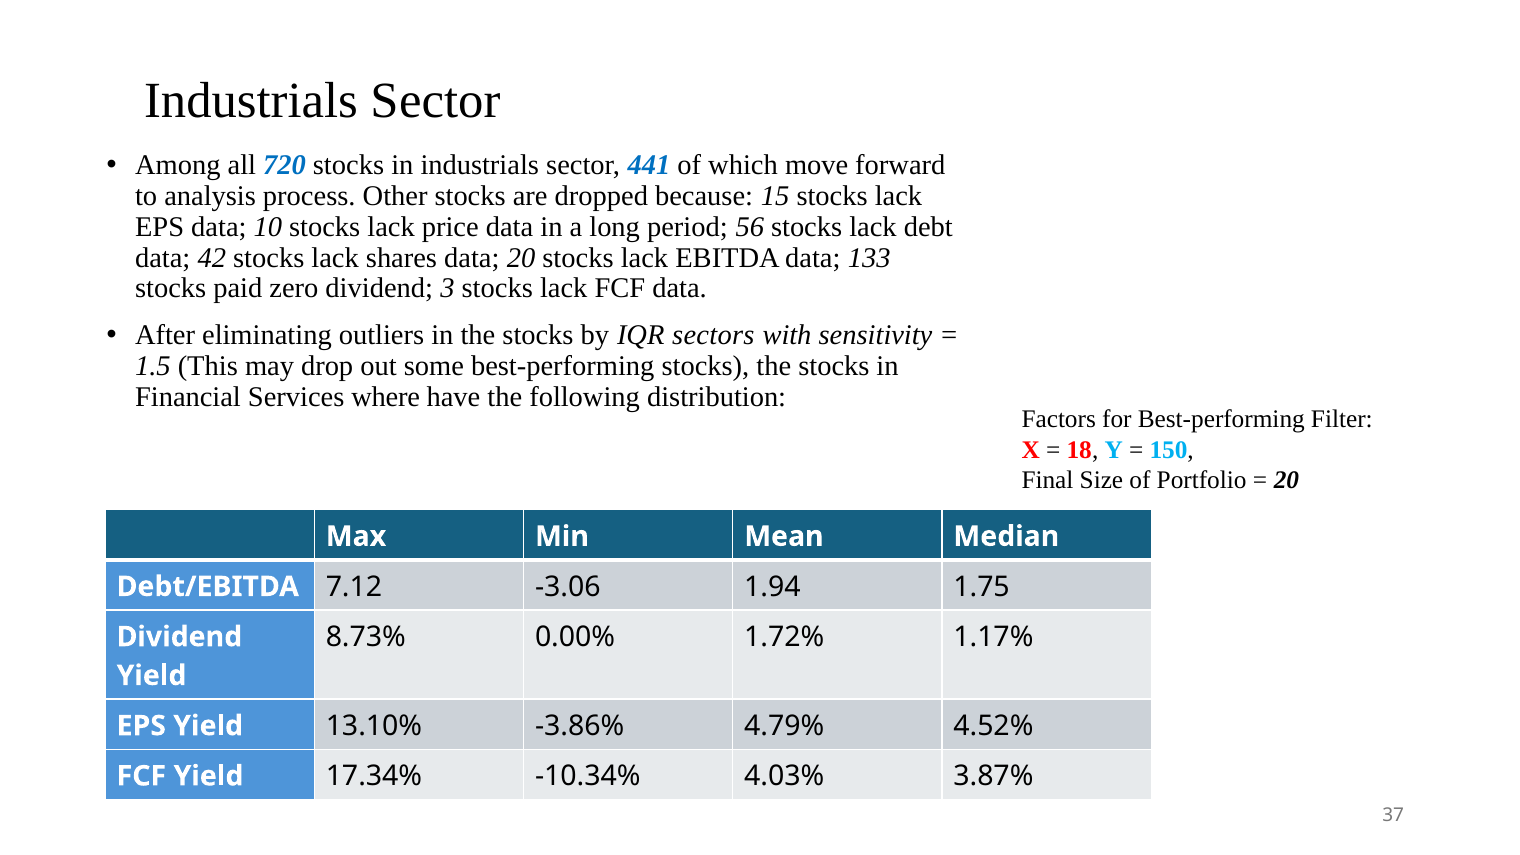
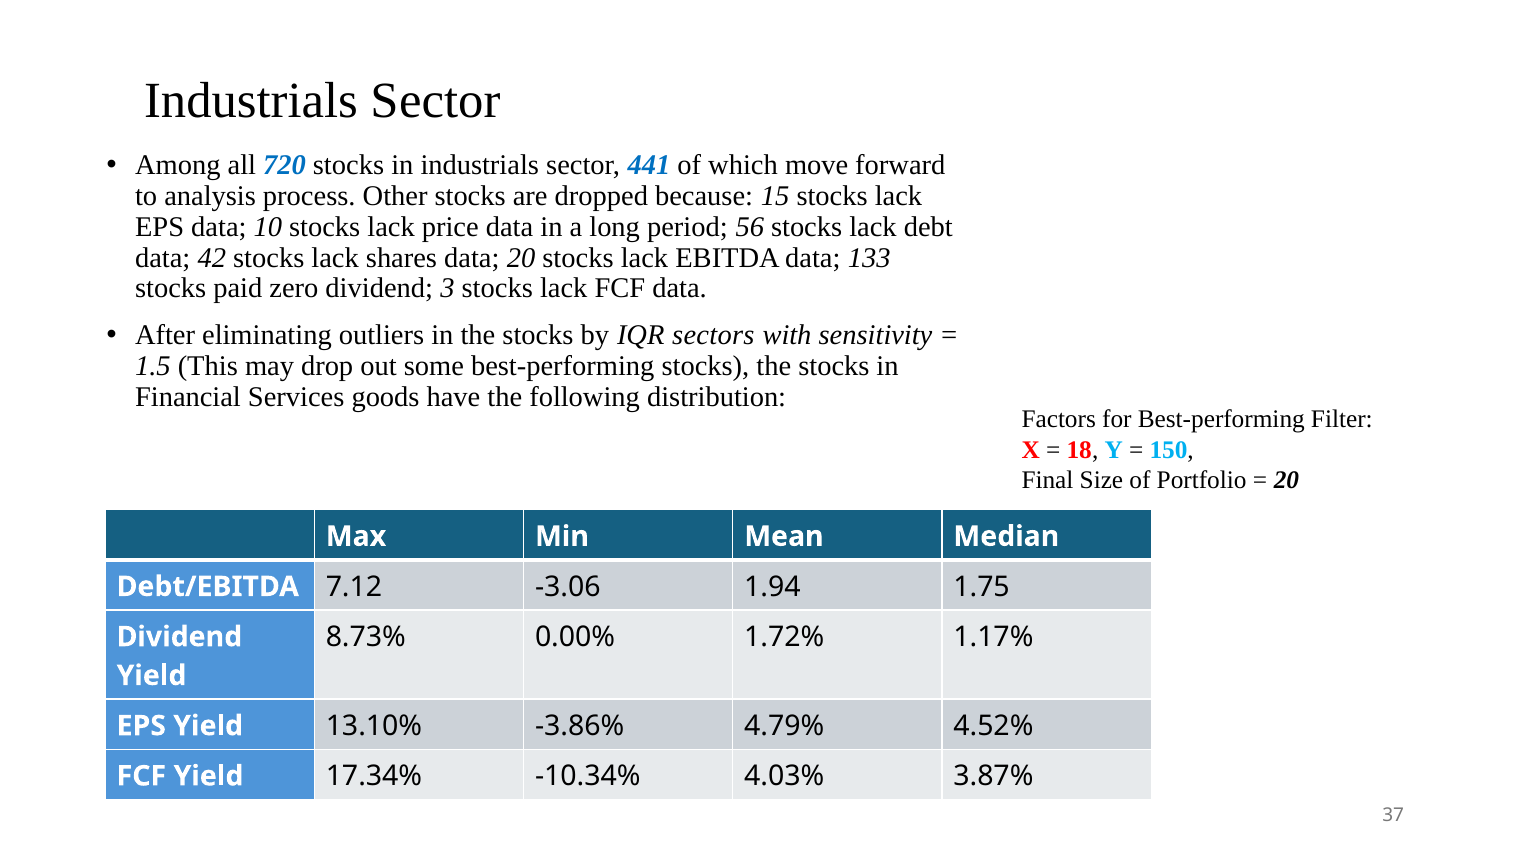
where: where -> goods (386, 397)
